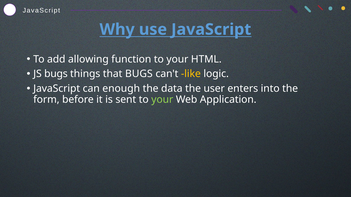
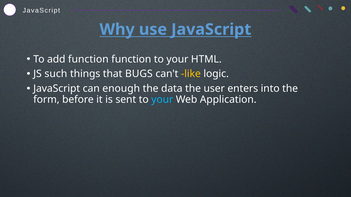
add allowing: allowing -> function (88, 59)
JS bugs: bugs -> such (56, 74)
your colour: light green -> light blue (162, 100)
